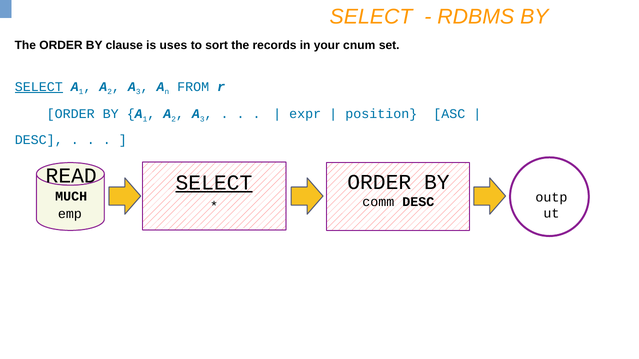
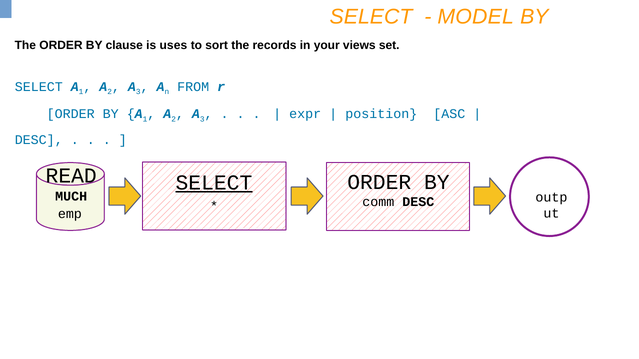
RDBMS: RDBMS -> MODEL (476, 17)
cnum: cnum -> views (359, 46)
SELECT underline: present -> none (39, 87)
